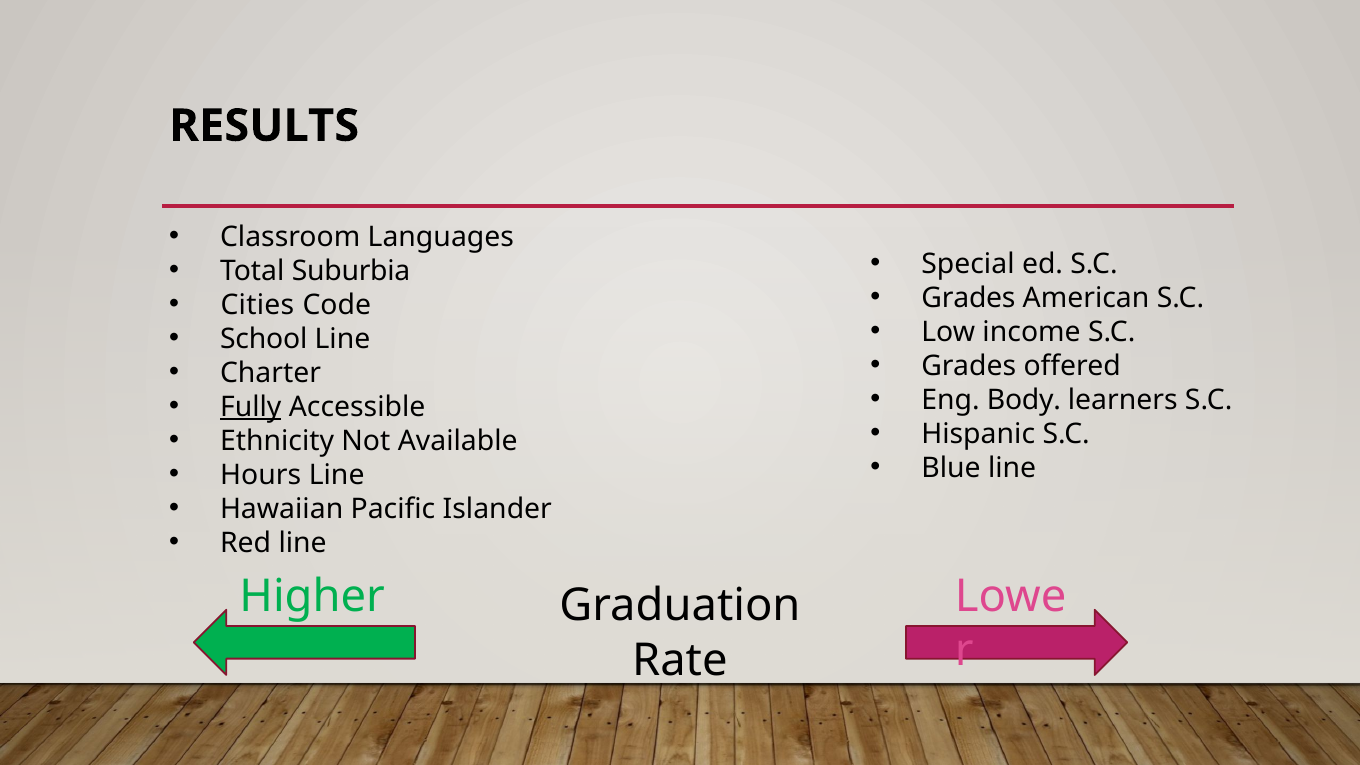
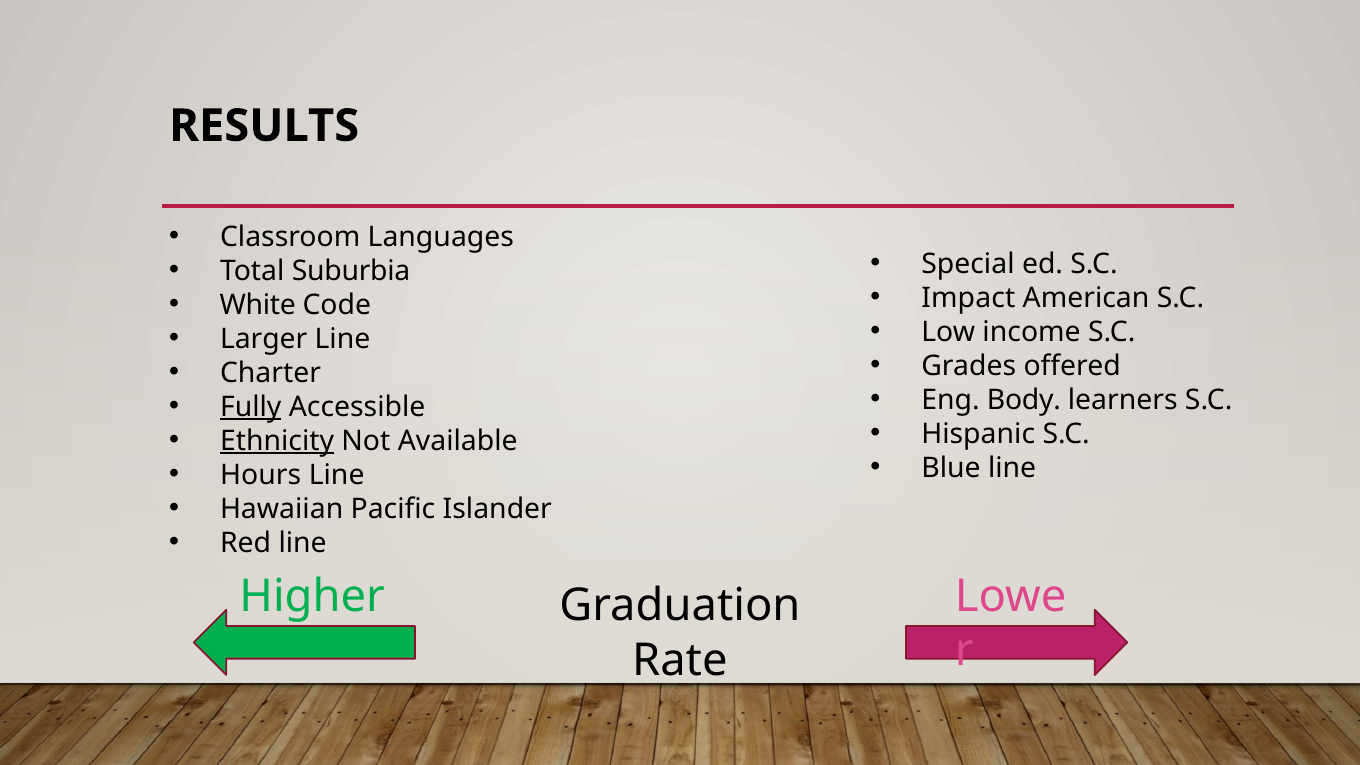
Grades: Grades -> Impact (968, 298)
Cities: Cities -> White (258, 305)
School: School -> Larger (264, 339)
Ethnicity underline: none -> present (277, 441)
